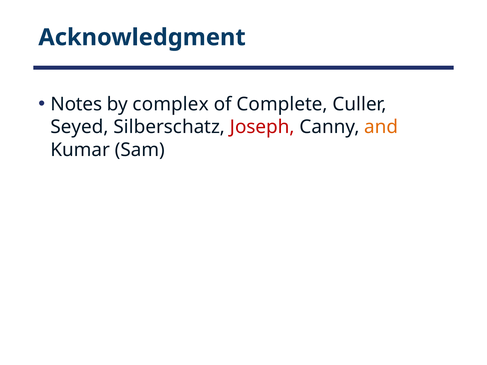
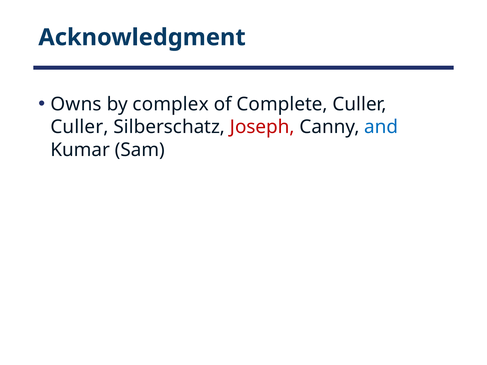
Notes: Notes -> Owns (76, 104)
Seyed: Seyed -> Culler (80, 127)
and colour: orange -> blue (381, 127)
